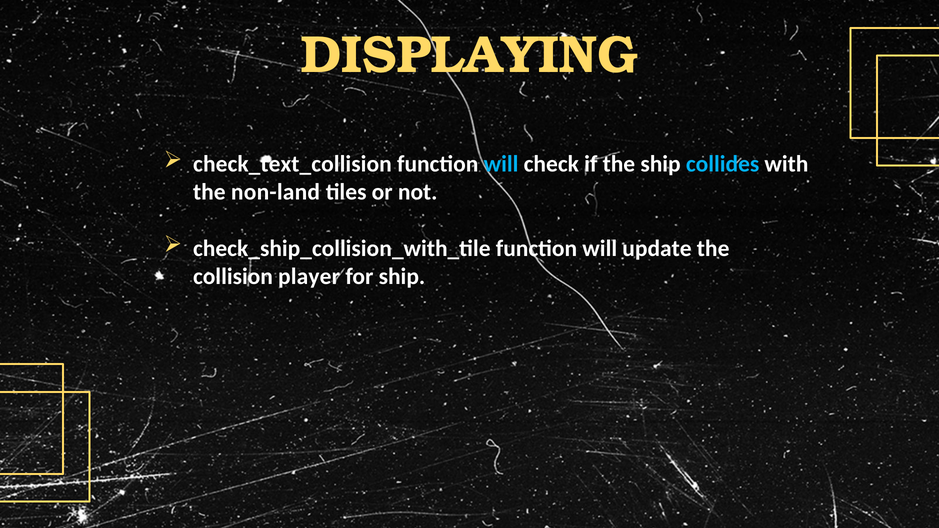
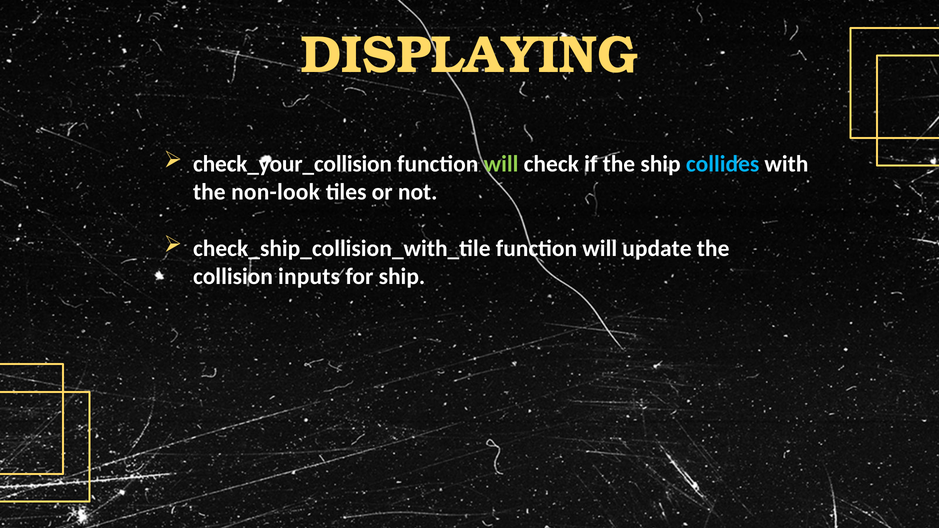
check_text_collision: check_text_collision -> check_your_collision (293, 164)
will colour: light blue -> light green (501, 164)
non-land: non-land -> non-look (276, 192)
player: player -> inputs (309, 277)
